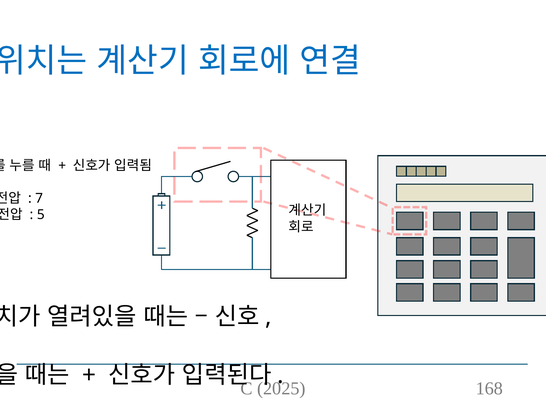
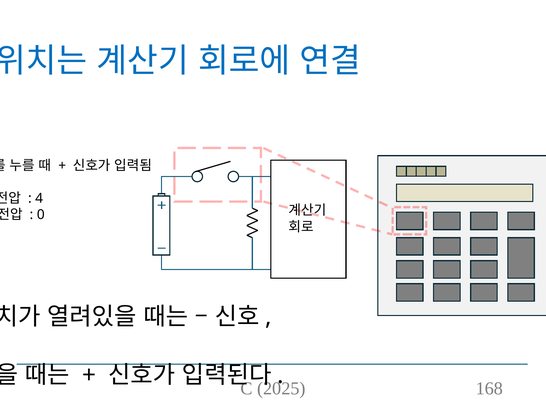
7: 7 -> 4 (39, 199)
5: 5 -> 0 (41, 215)
